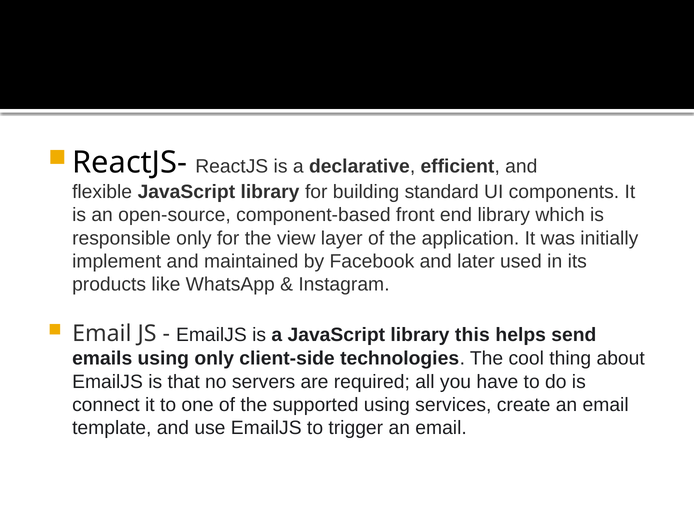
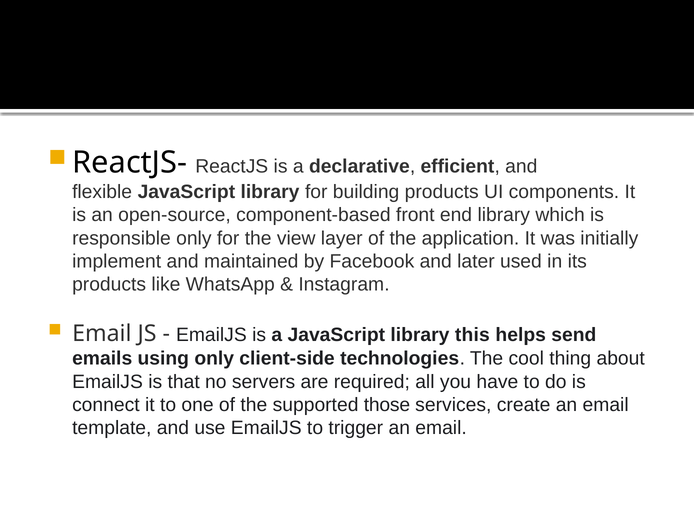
building standard: standard -> products (442, 192)
supported using: using -> those (387, 405)
